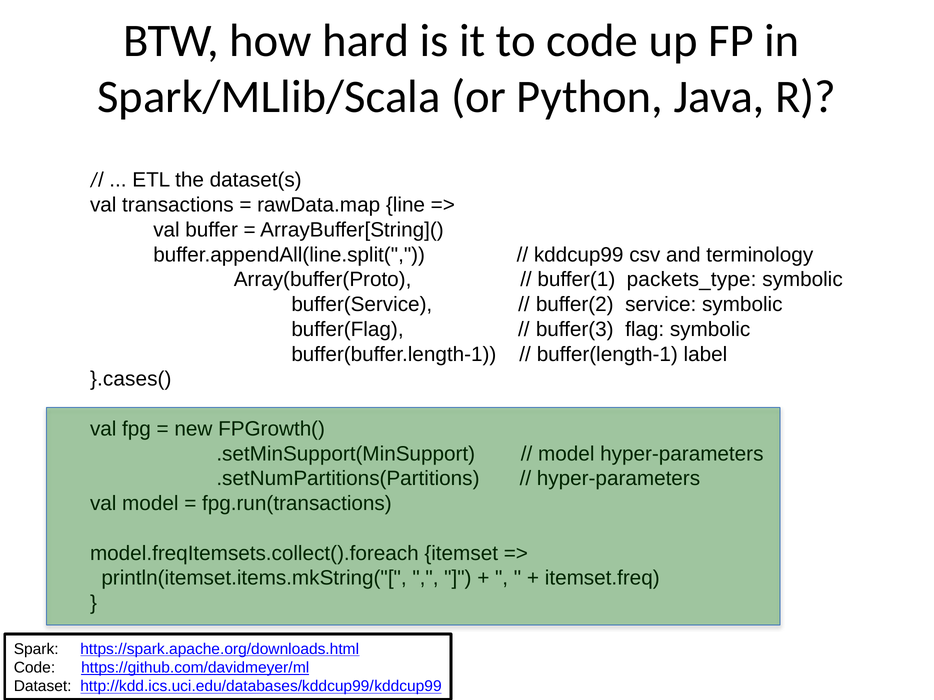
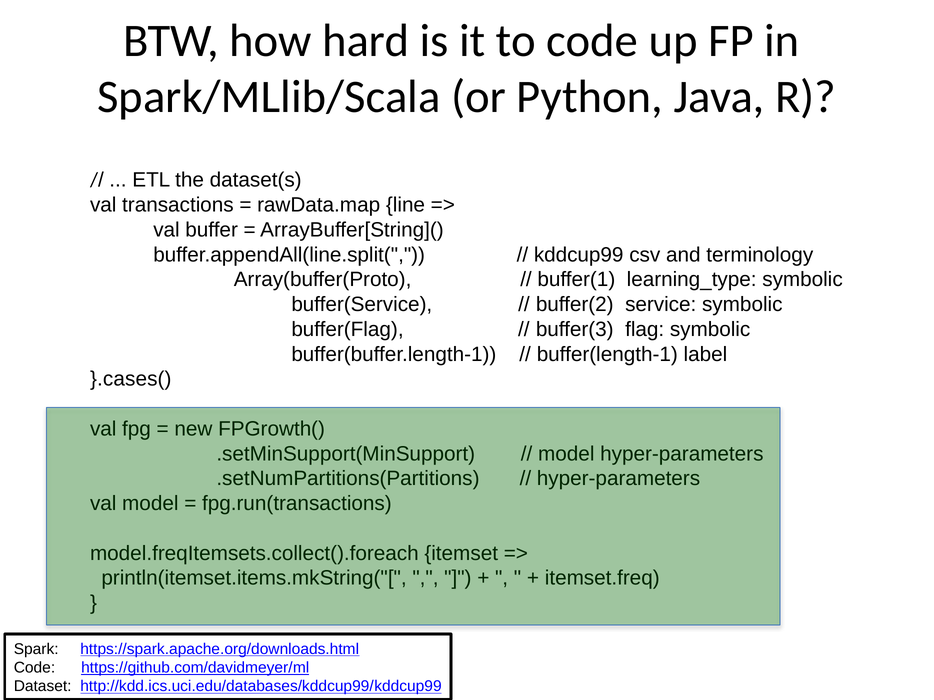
packets_type: packets_type -> learning_type (692, 280)
